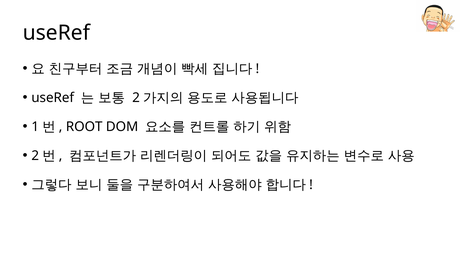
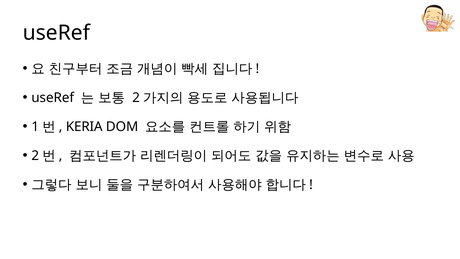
ROOT: ROOT -> KERIA (84, 127)
